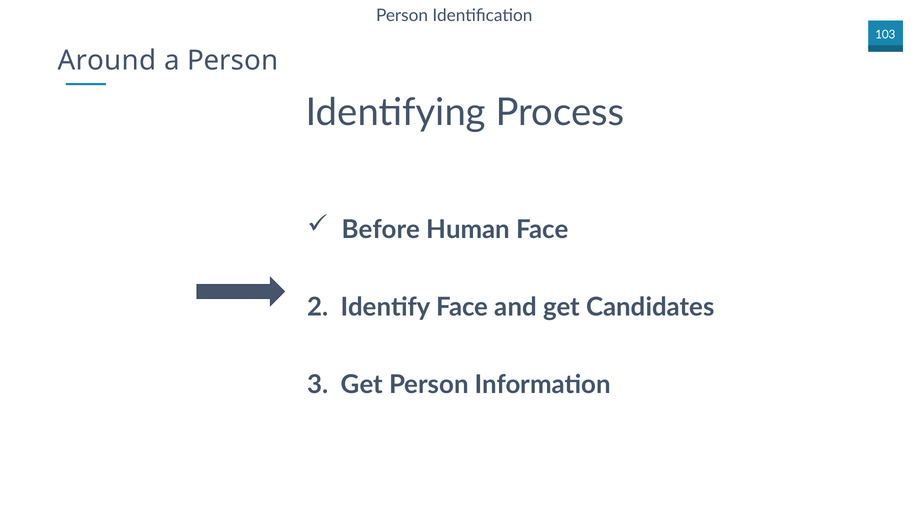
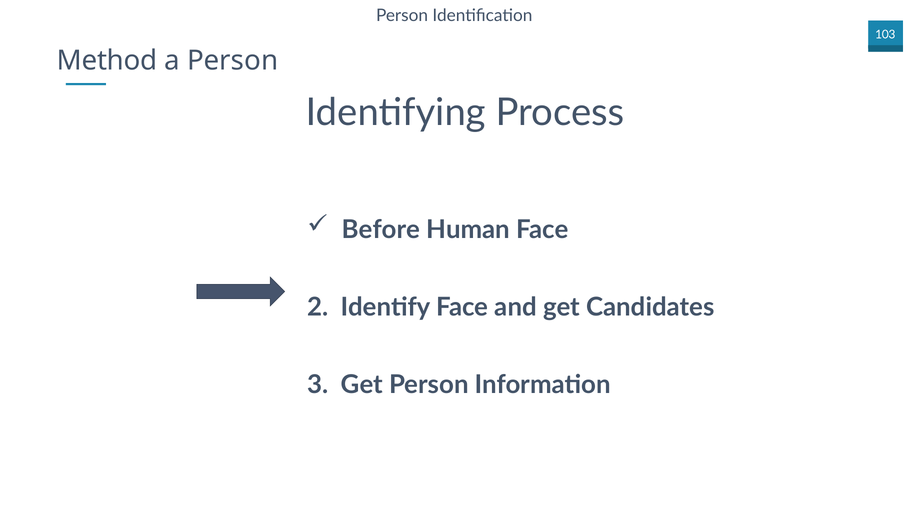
Around: Around -> Method (107, 61)
